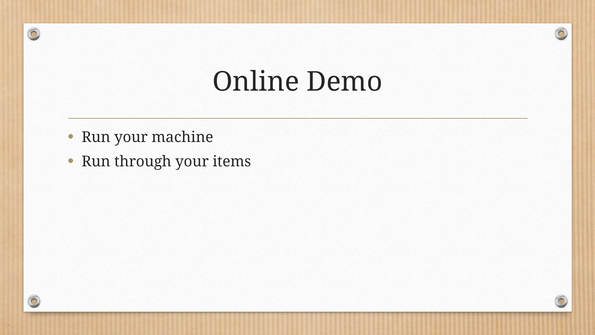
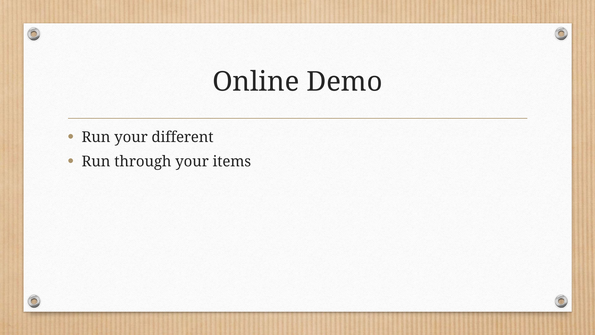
machine: machine -> different (183, 137)
